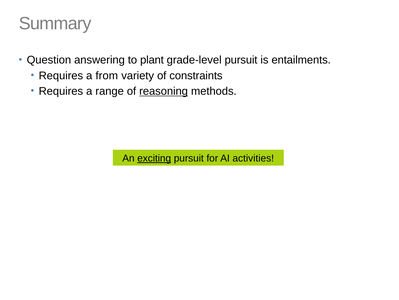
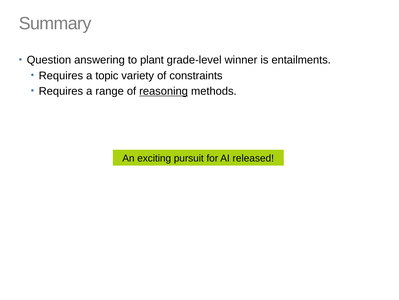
grade-level pursuit: pursuit -> winner (241, 60)
from: from -> topic (107, 75)
exciting underline: present -> none (154, 158)
activities: activities -> released (253, 158)
